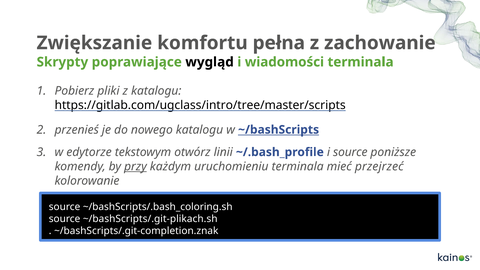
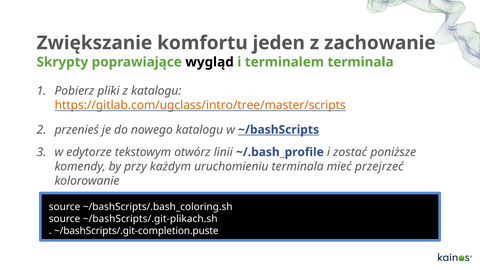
pełna: pełna -> jeden (279, 43)
wiadomości: wiadomości -> terminalem (284, 62)
https://gitlab.com/ugclass/intro/tree/master/scripts colour: black -> orange (200, 105)
i source: source -> zostać (350, 152)
przy underline: present -> none (135, 167)
~/bashScripts/.git-completion.znak: ~/bashScripts/.git-completion.znak -> ~/bashScripts/.git-completion.puste (136, 231)
